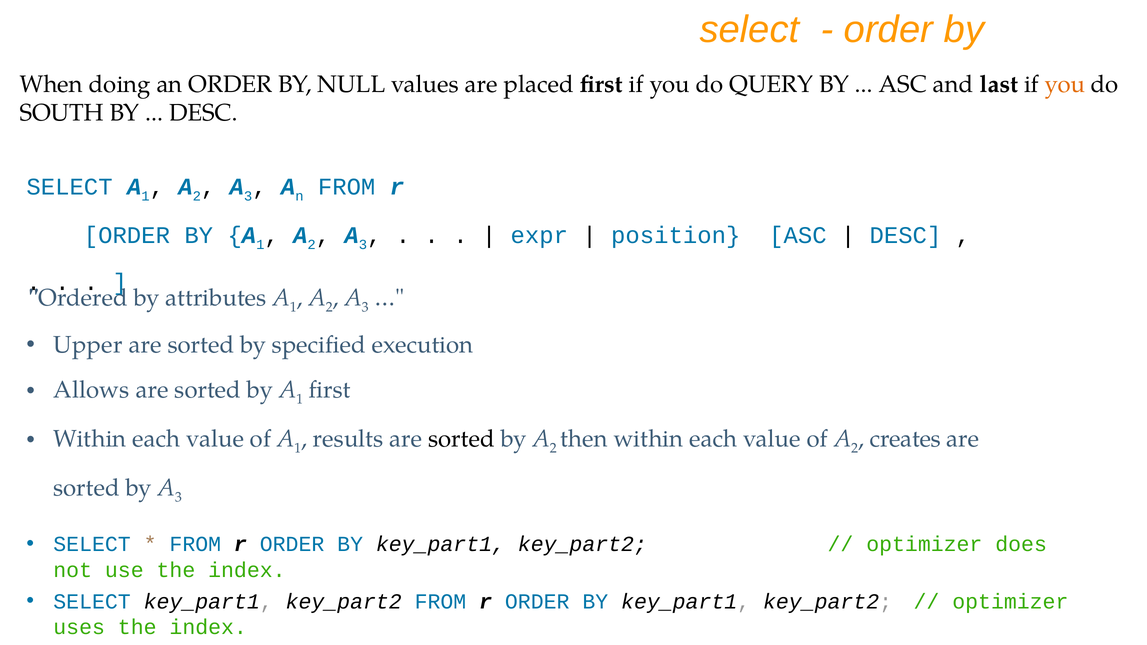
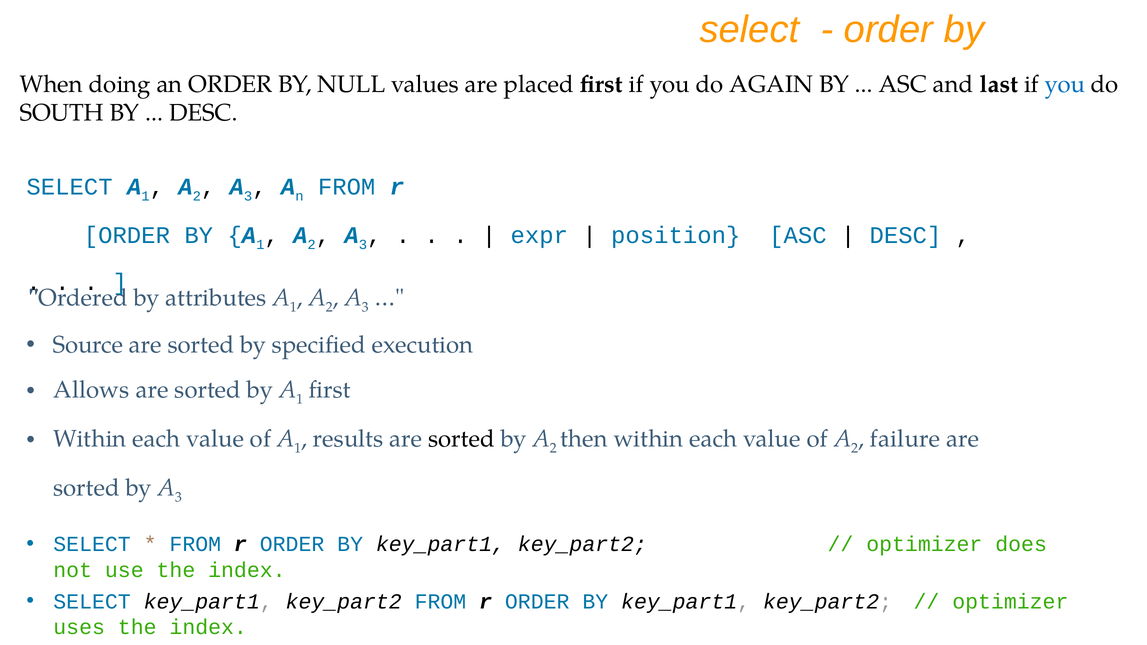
QUERY: QUERY -> AGAIN (771, 84)
you colour: orange -> blue (1065, 84)
Upper: Upper -> Source (88, 345)
creates: creates -> failure (905, 439)
